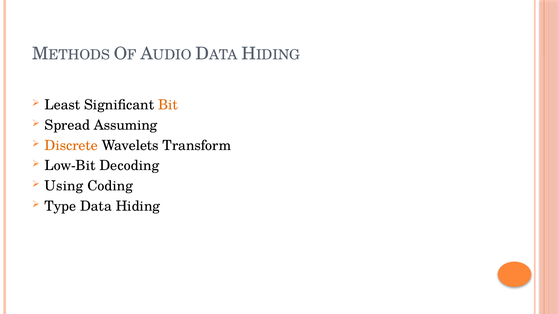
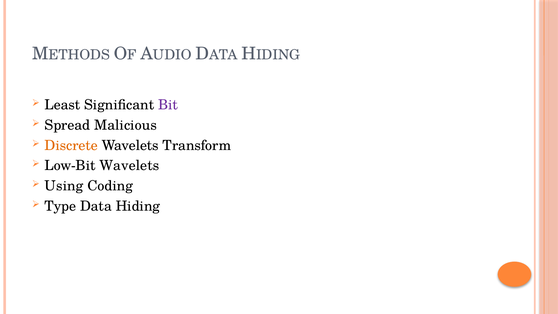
Bit colour: orange -> purple (168, 105)
Assuming: Assuming -> Malicious (125, 125)
Low-Bit Decoding: Decoding -> Wavelets (129, 166)
